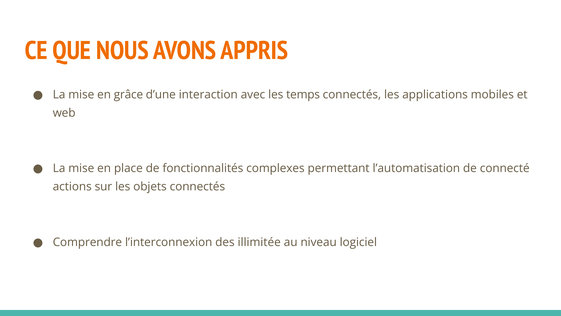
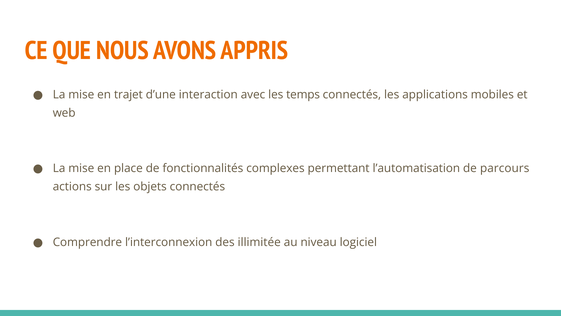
grâce: grâce -> trajet (128, 94)
connecté: connecté -> parcours (505, 168)
